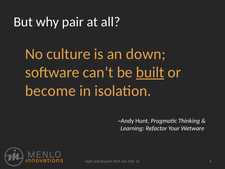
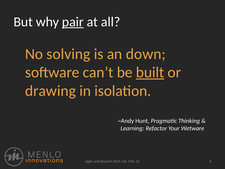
pair underline: none -> present (73, 22)
culture: culture -> solving (68, 54)
become: become -> drawing (50, 91)
